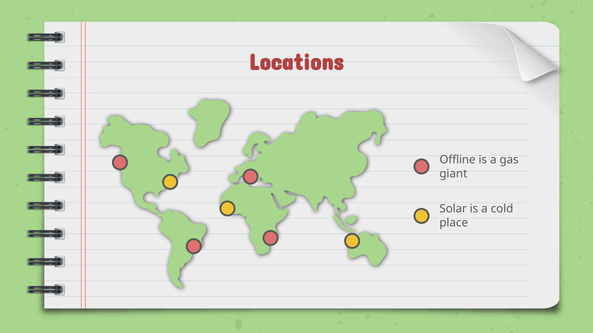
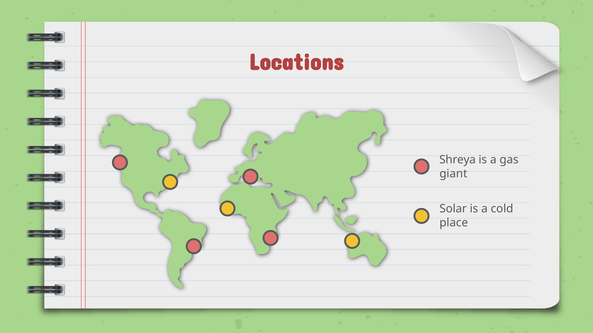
Offline: Offline -> Shreya (458, 160)
